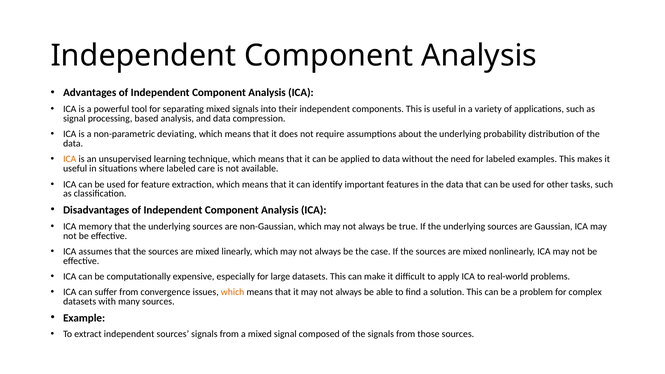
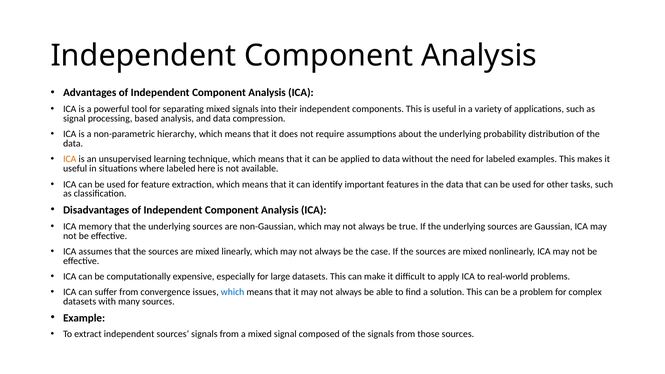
deviating: deviating -> hierarchy (177, 134)
care: care -> here (207, 169)
which colour: orange -> blue (233, 292)
